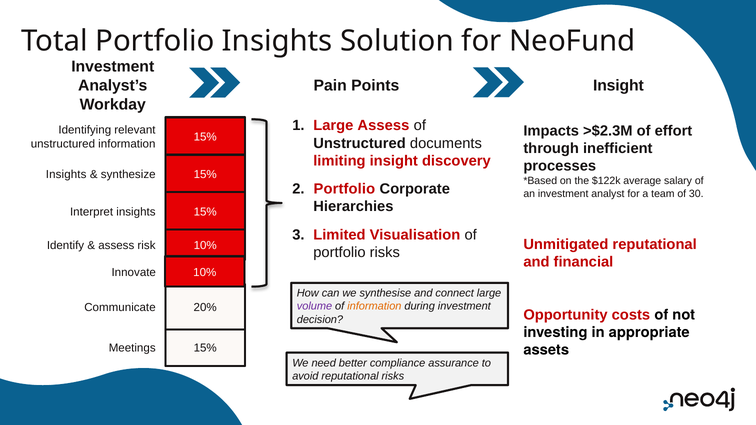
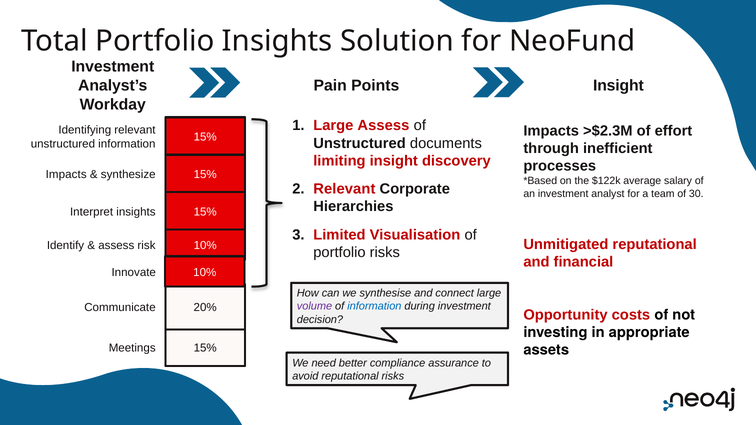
Insights: Insights -> Impacts (66, 175)
Portfolio: Portfolio -> Relevant (344, 189)
information colour: orange -> blue (374, 307)
